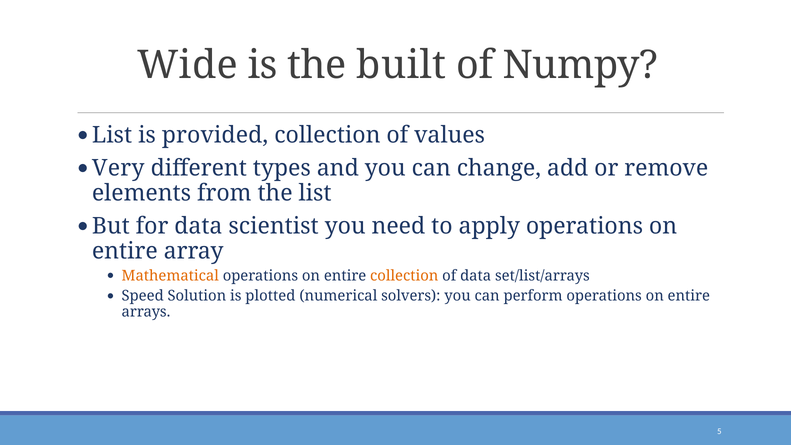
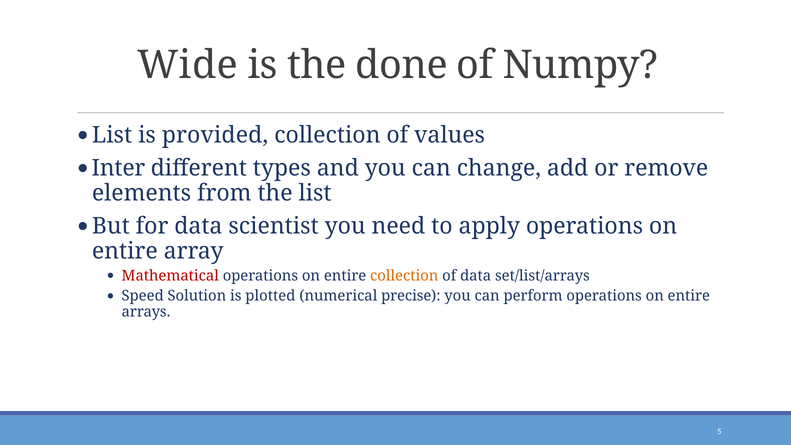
built: built -> done (402, 65)
Very: Very -> Inter (118, 168)
Mathematical colour: orange -> red (170, 276)
solvers: solvers -> precise (411, 296)
